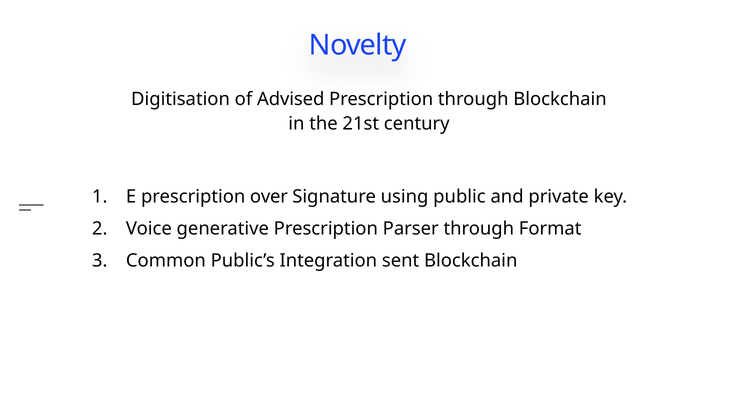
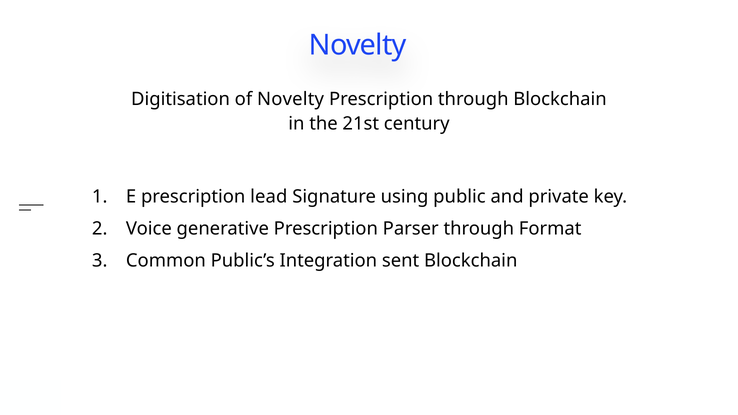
of Advised: Advised -> Novelty (291, 99)
over: over -> lead (269, 197)
